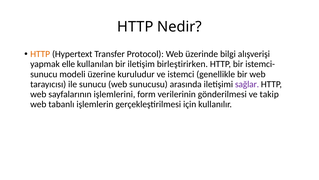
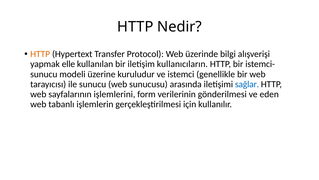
birleştirirken: birleştirirken -> kullanıcıların (182, 64)
sağlar colour: purple -> blue (247, 84)
takip: takip -> eden (269, 94)
